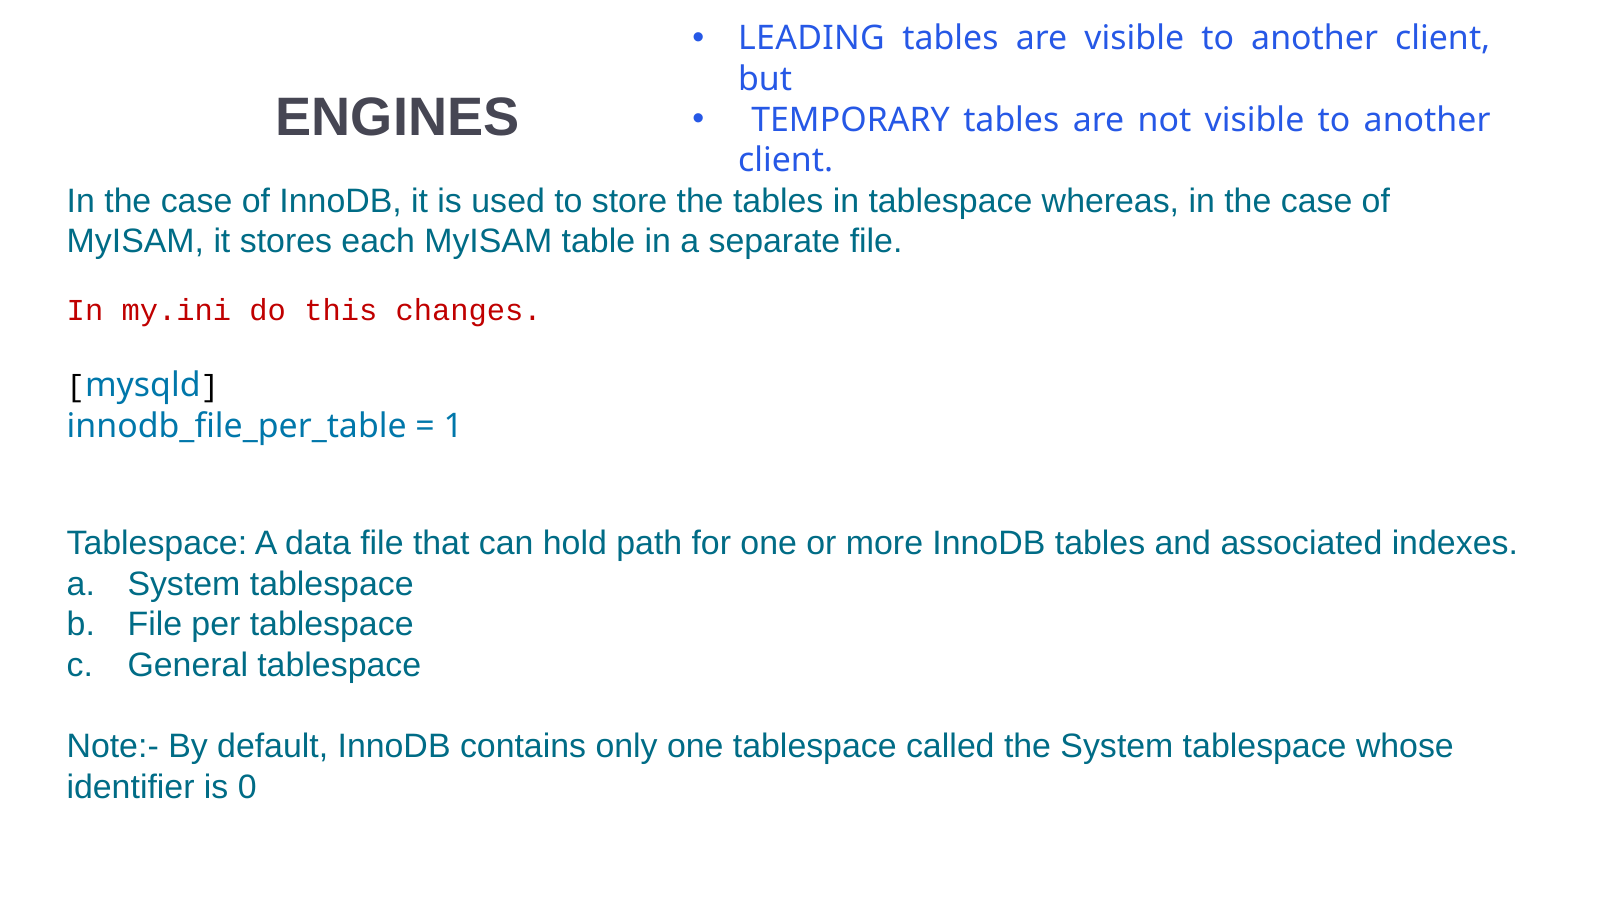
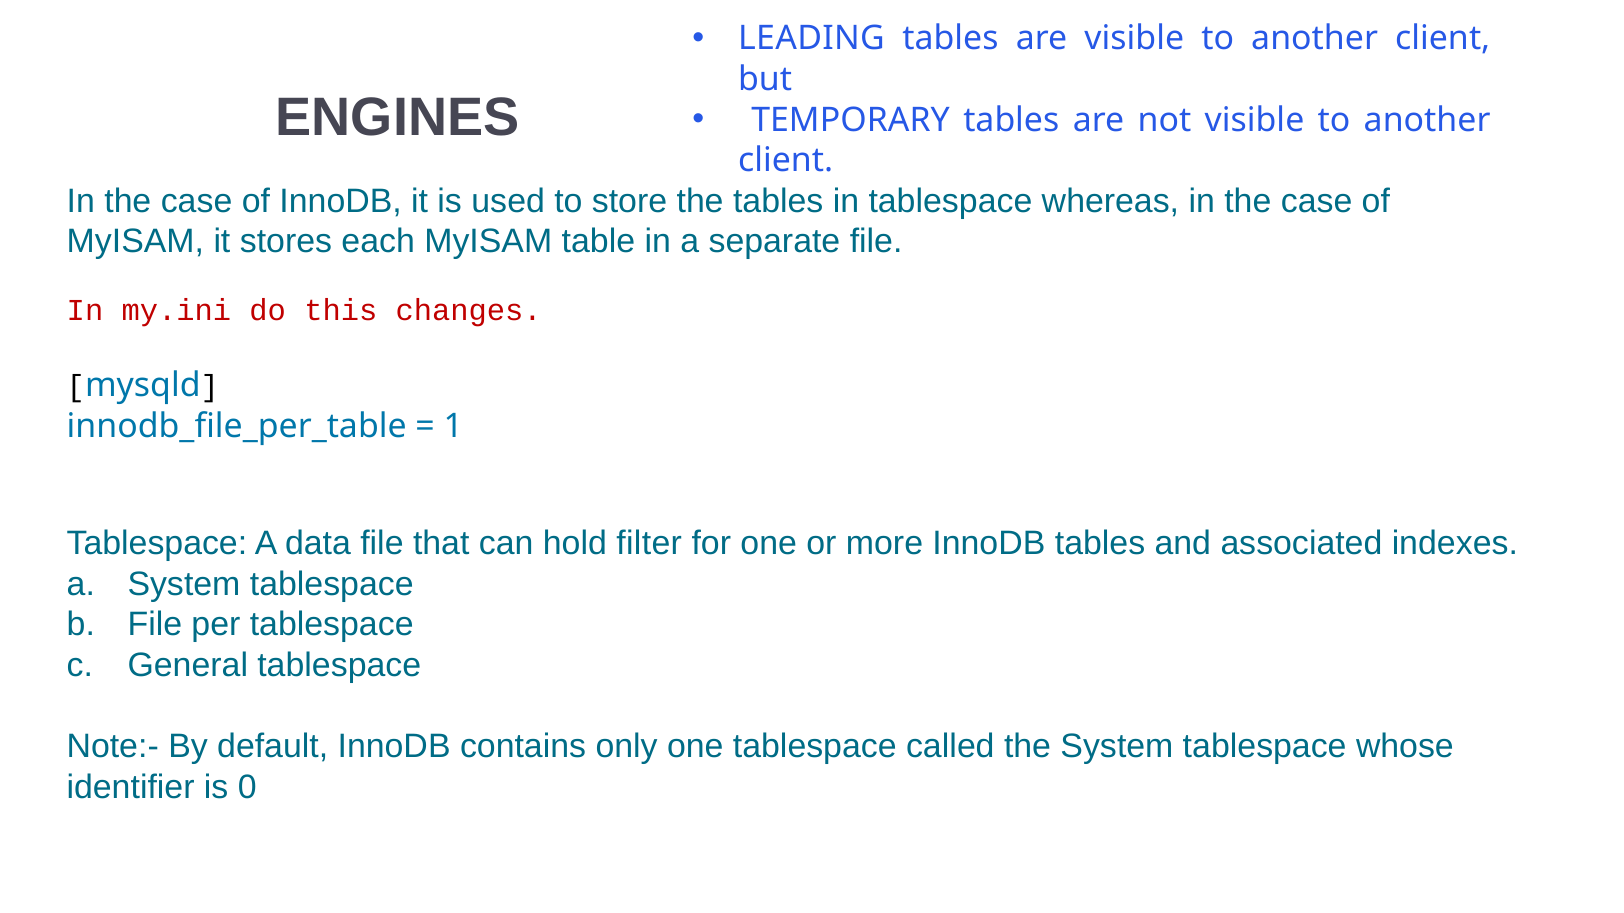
path: path -> filter (649, 544)
